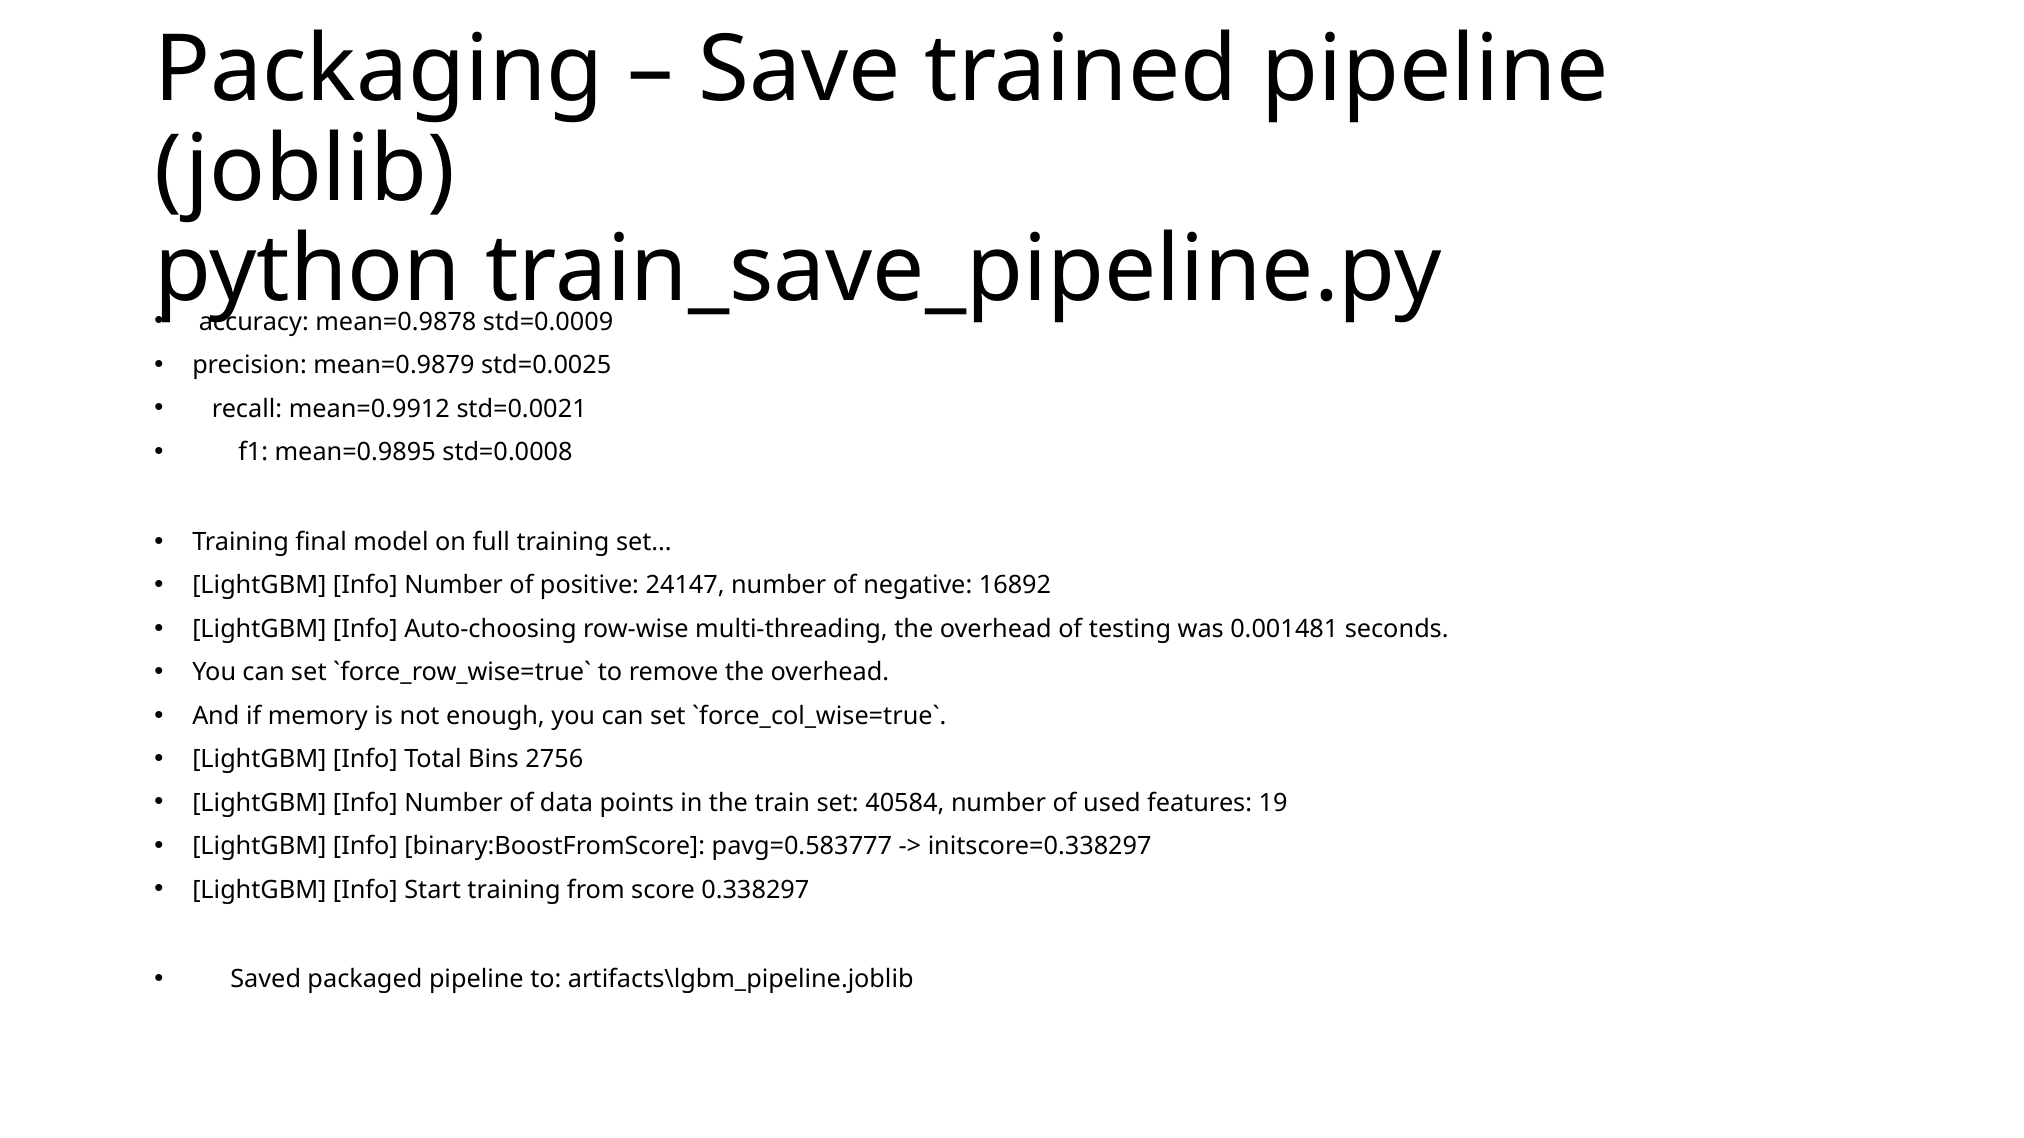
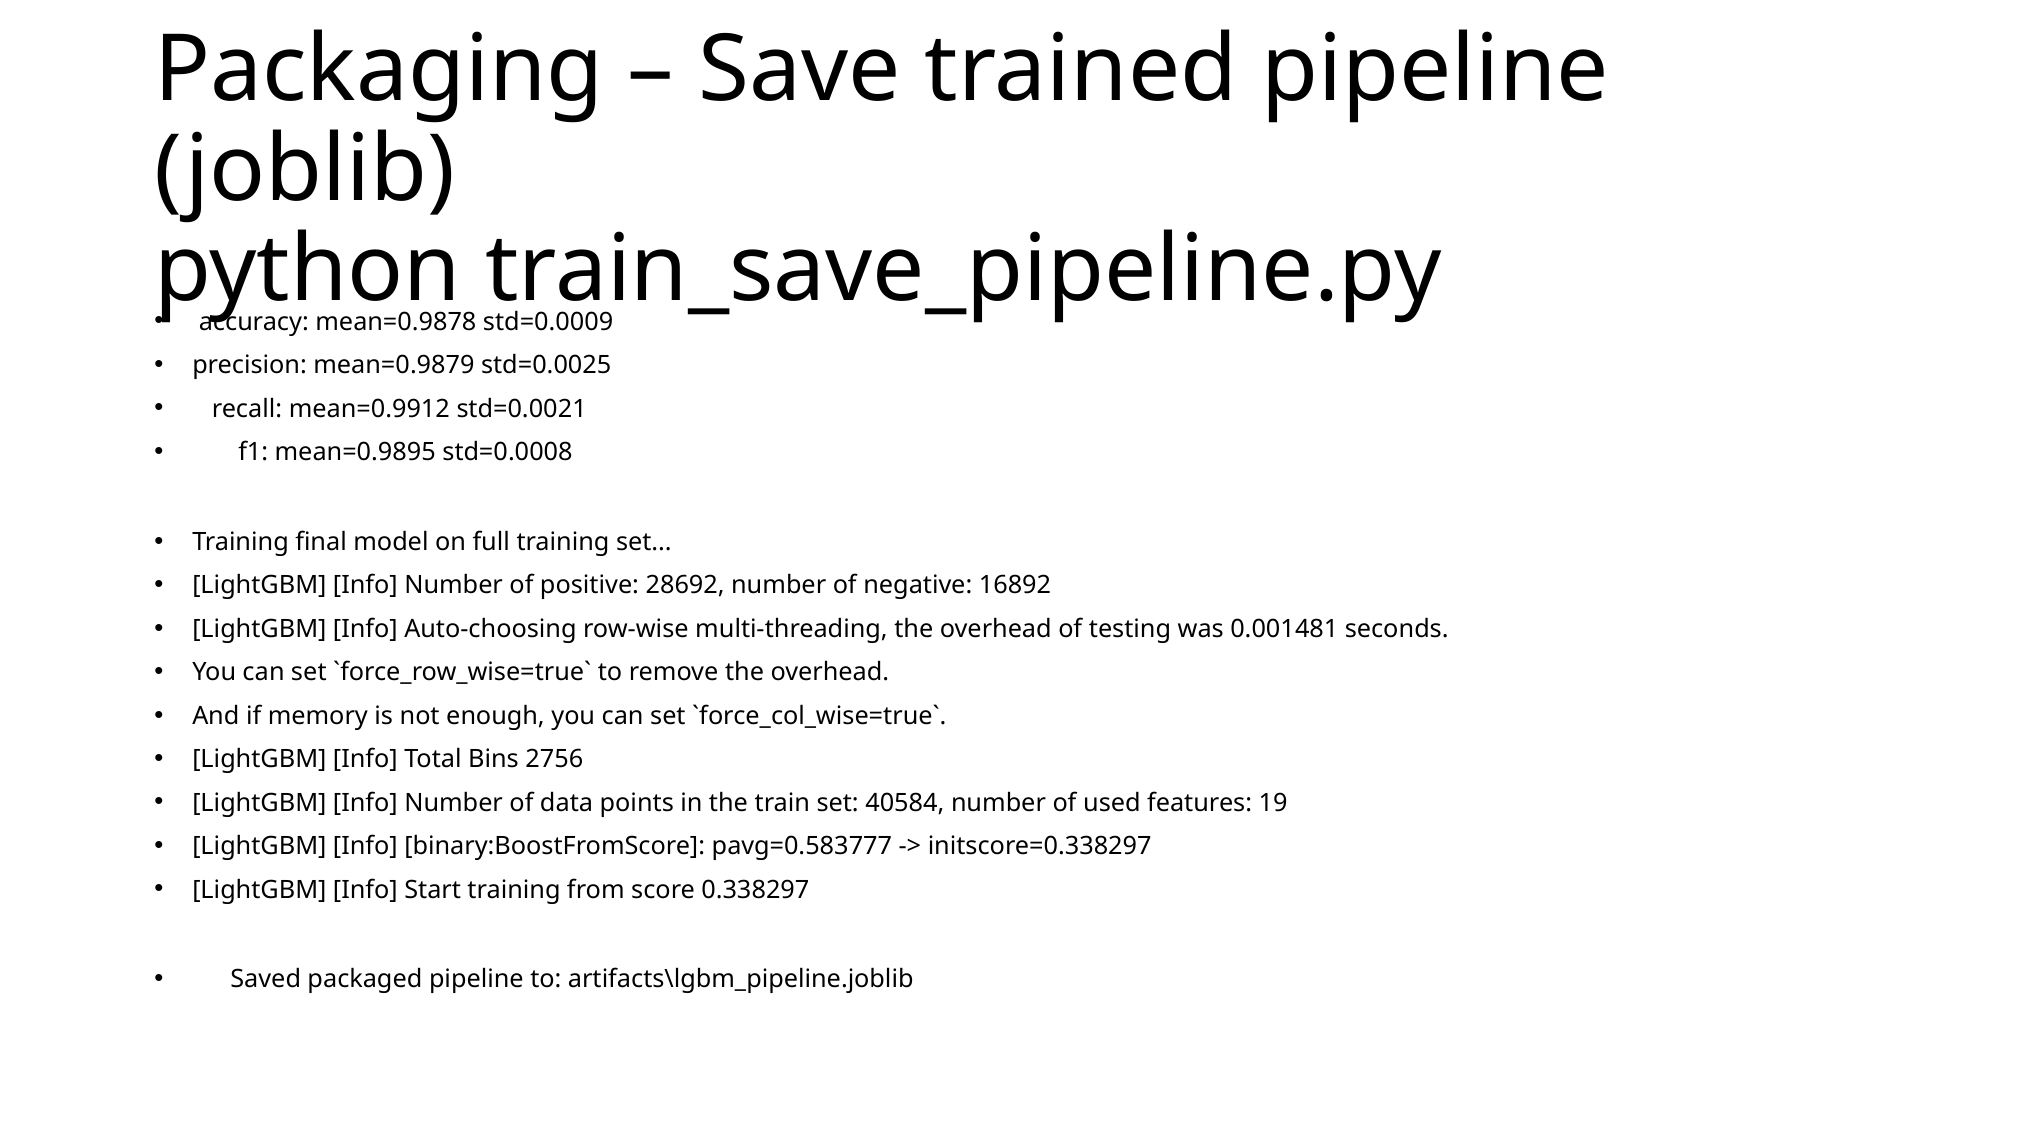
24147: 24147 -> 28692 (685, 586)
